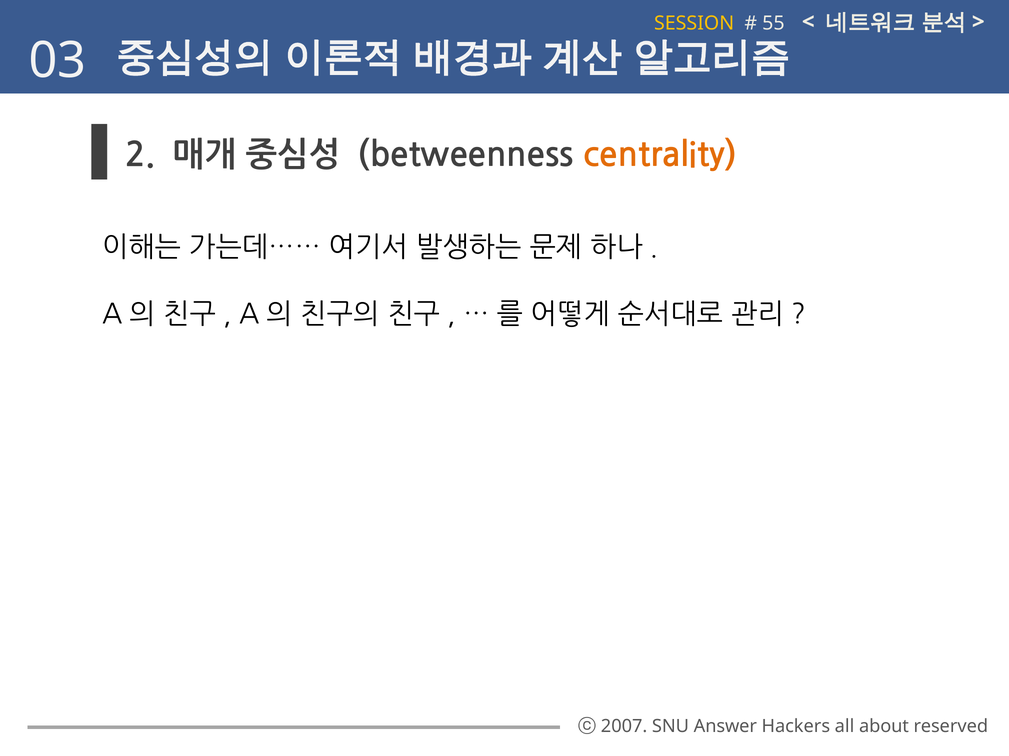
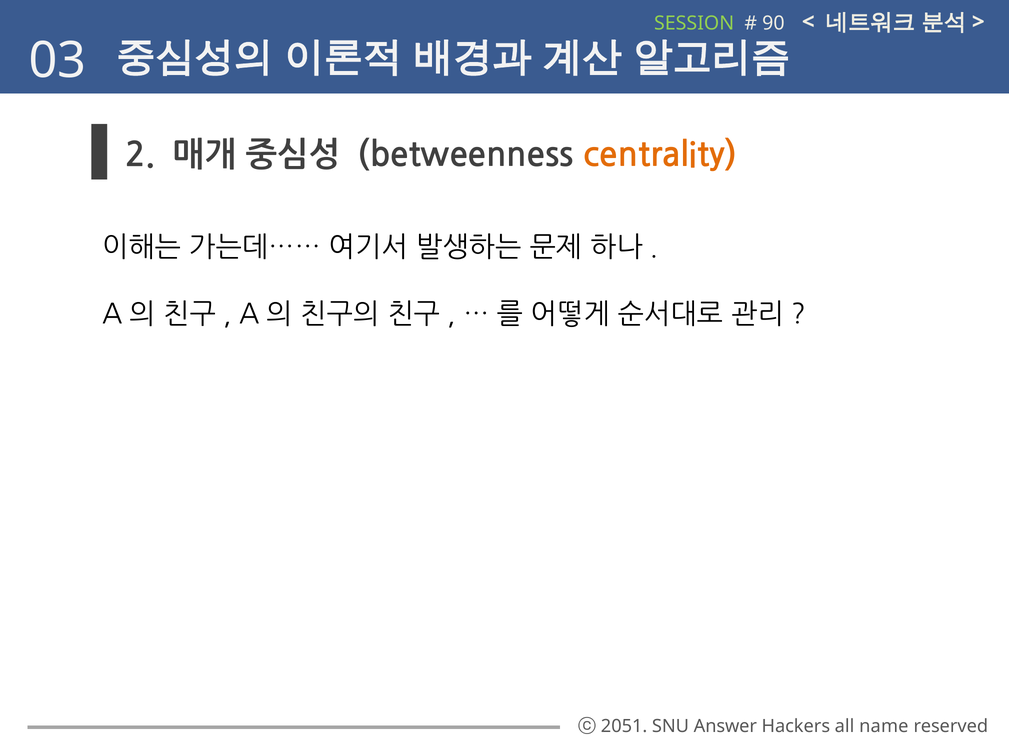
SESSION colour: yellow -> light green (694, 23)
55: 55 -> 90 (773, 23)
2007: 2007 -> 2051 (624, 727)
about: about -> name (884, 727)
